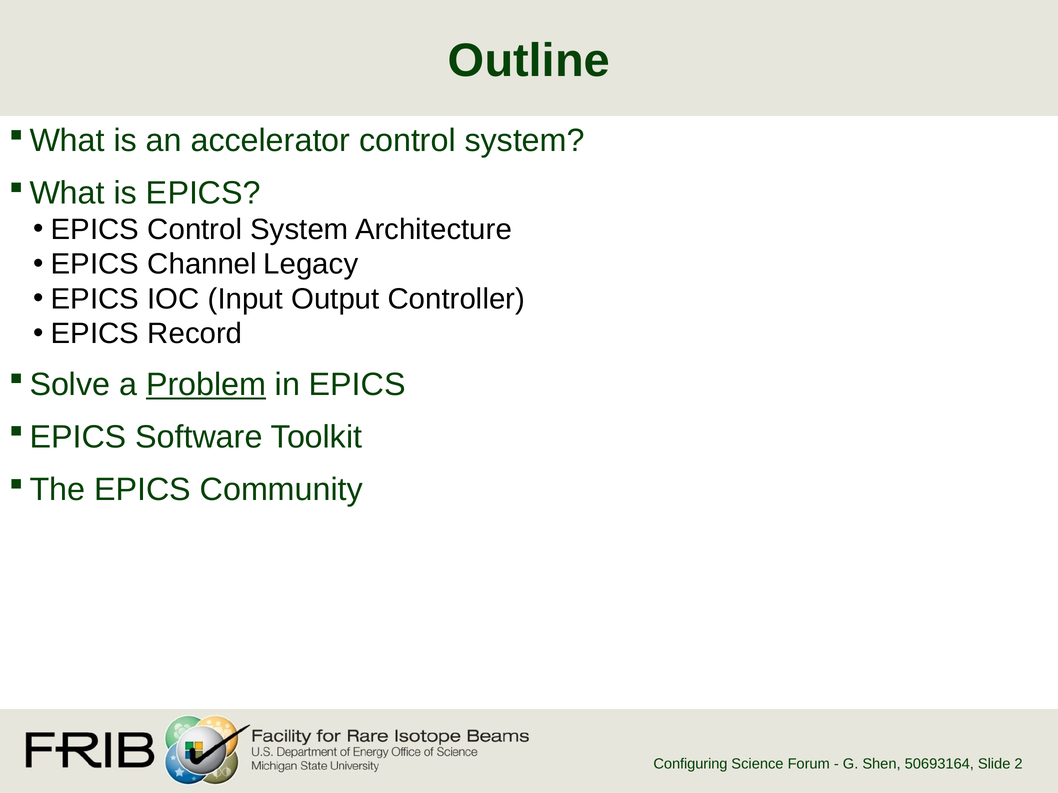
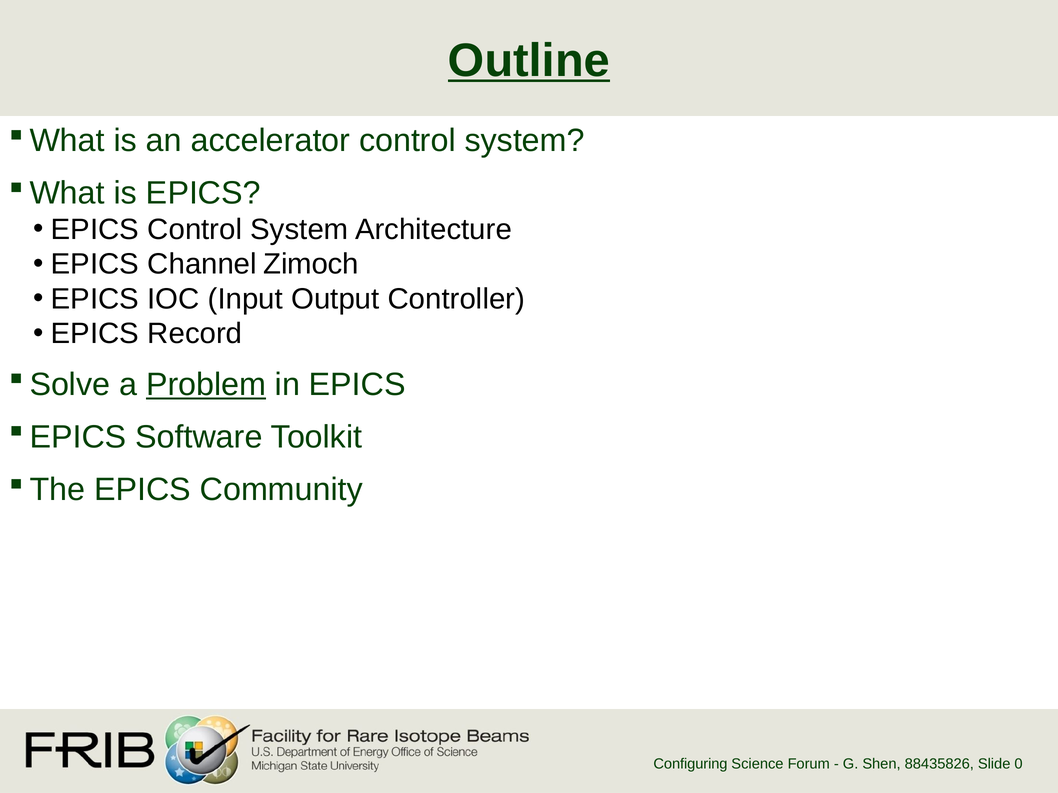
Outline underline: none -> present (529, 61)
Legacy: Legacy -> Zimoch (311, 264)
50693164: 50693164 -> 88435826 (937, 764)
2: 2 -> 0 (1019, 764)
